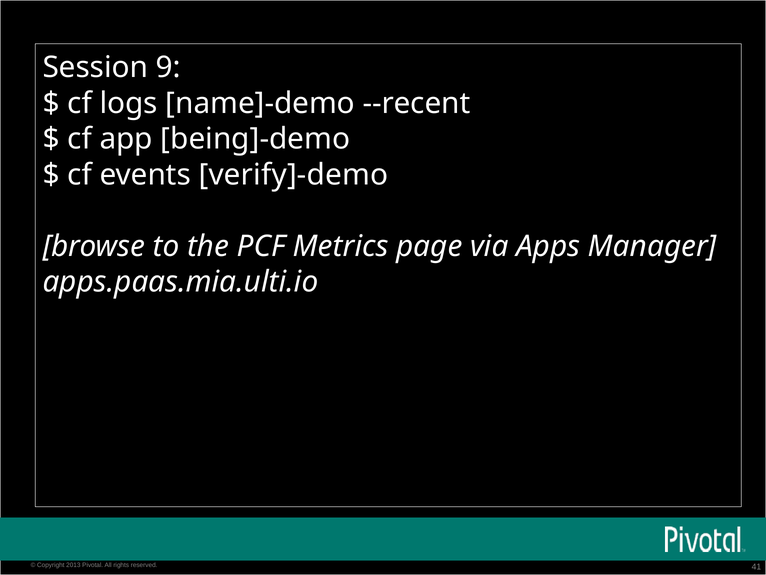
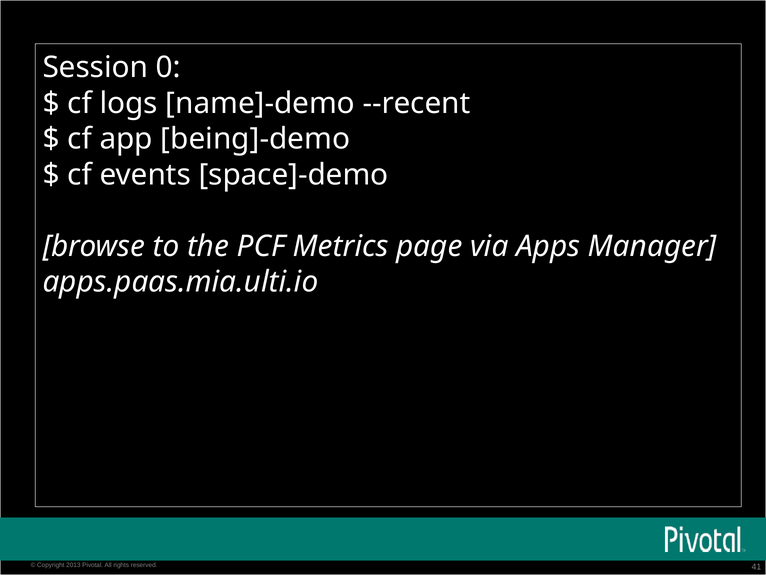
9: 9 -> 0 (168, 67)
verify]-demo: verify]-demo -> space]-demo (294, 175)
